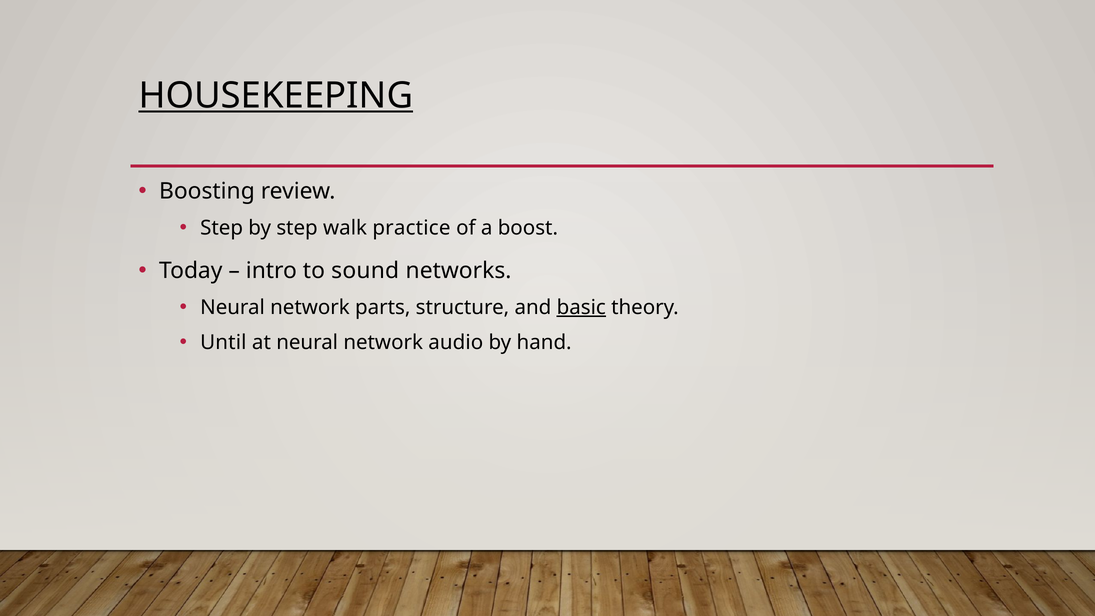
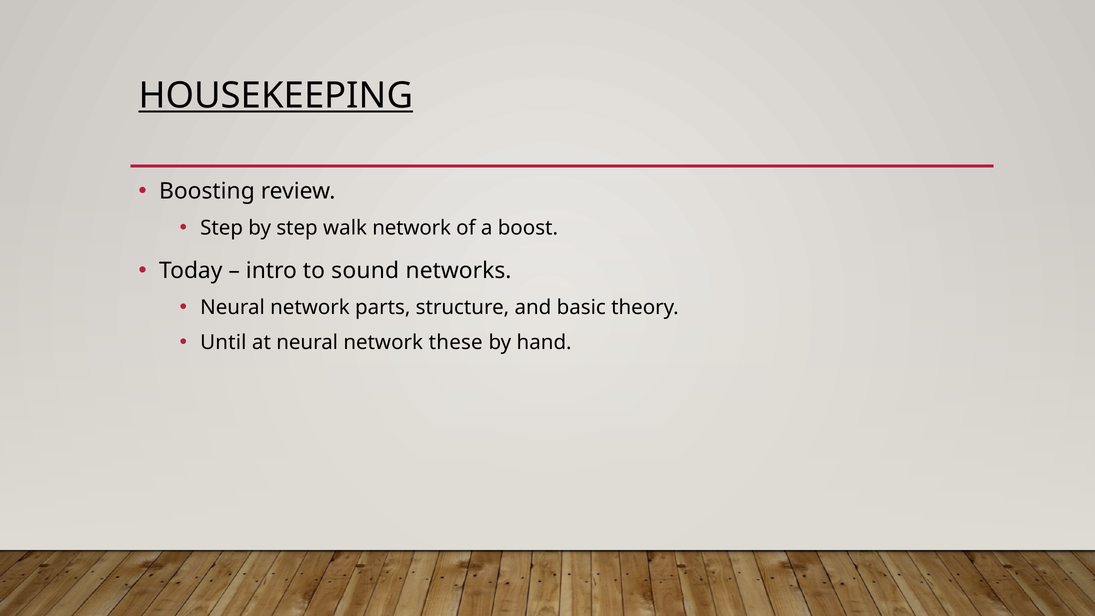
walk practice: practice -> network (412, 228)
basic underline: present -> none (581, 307)
audio: audio -> these (456, 343)
